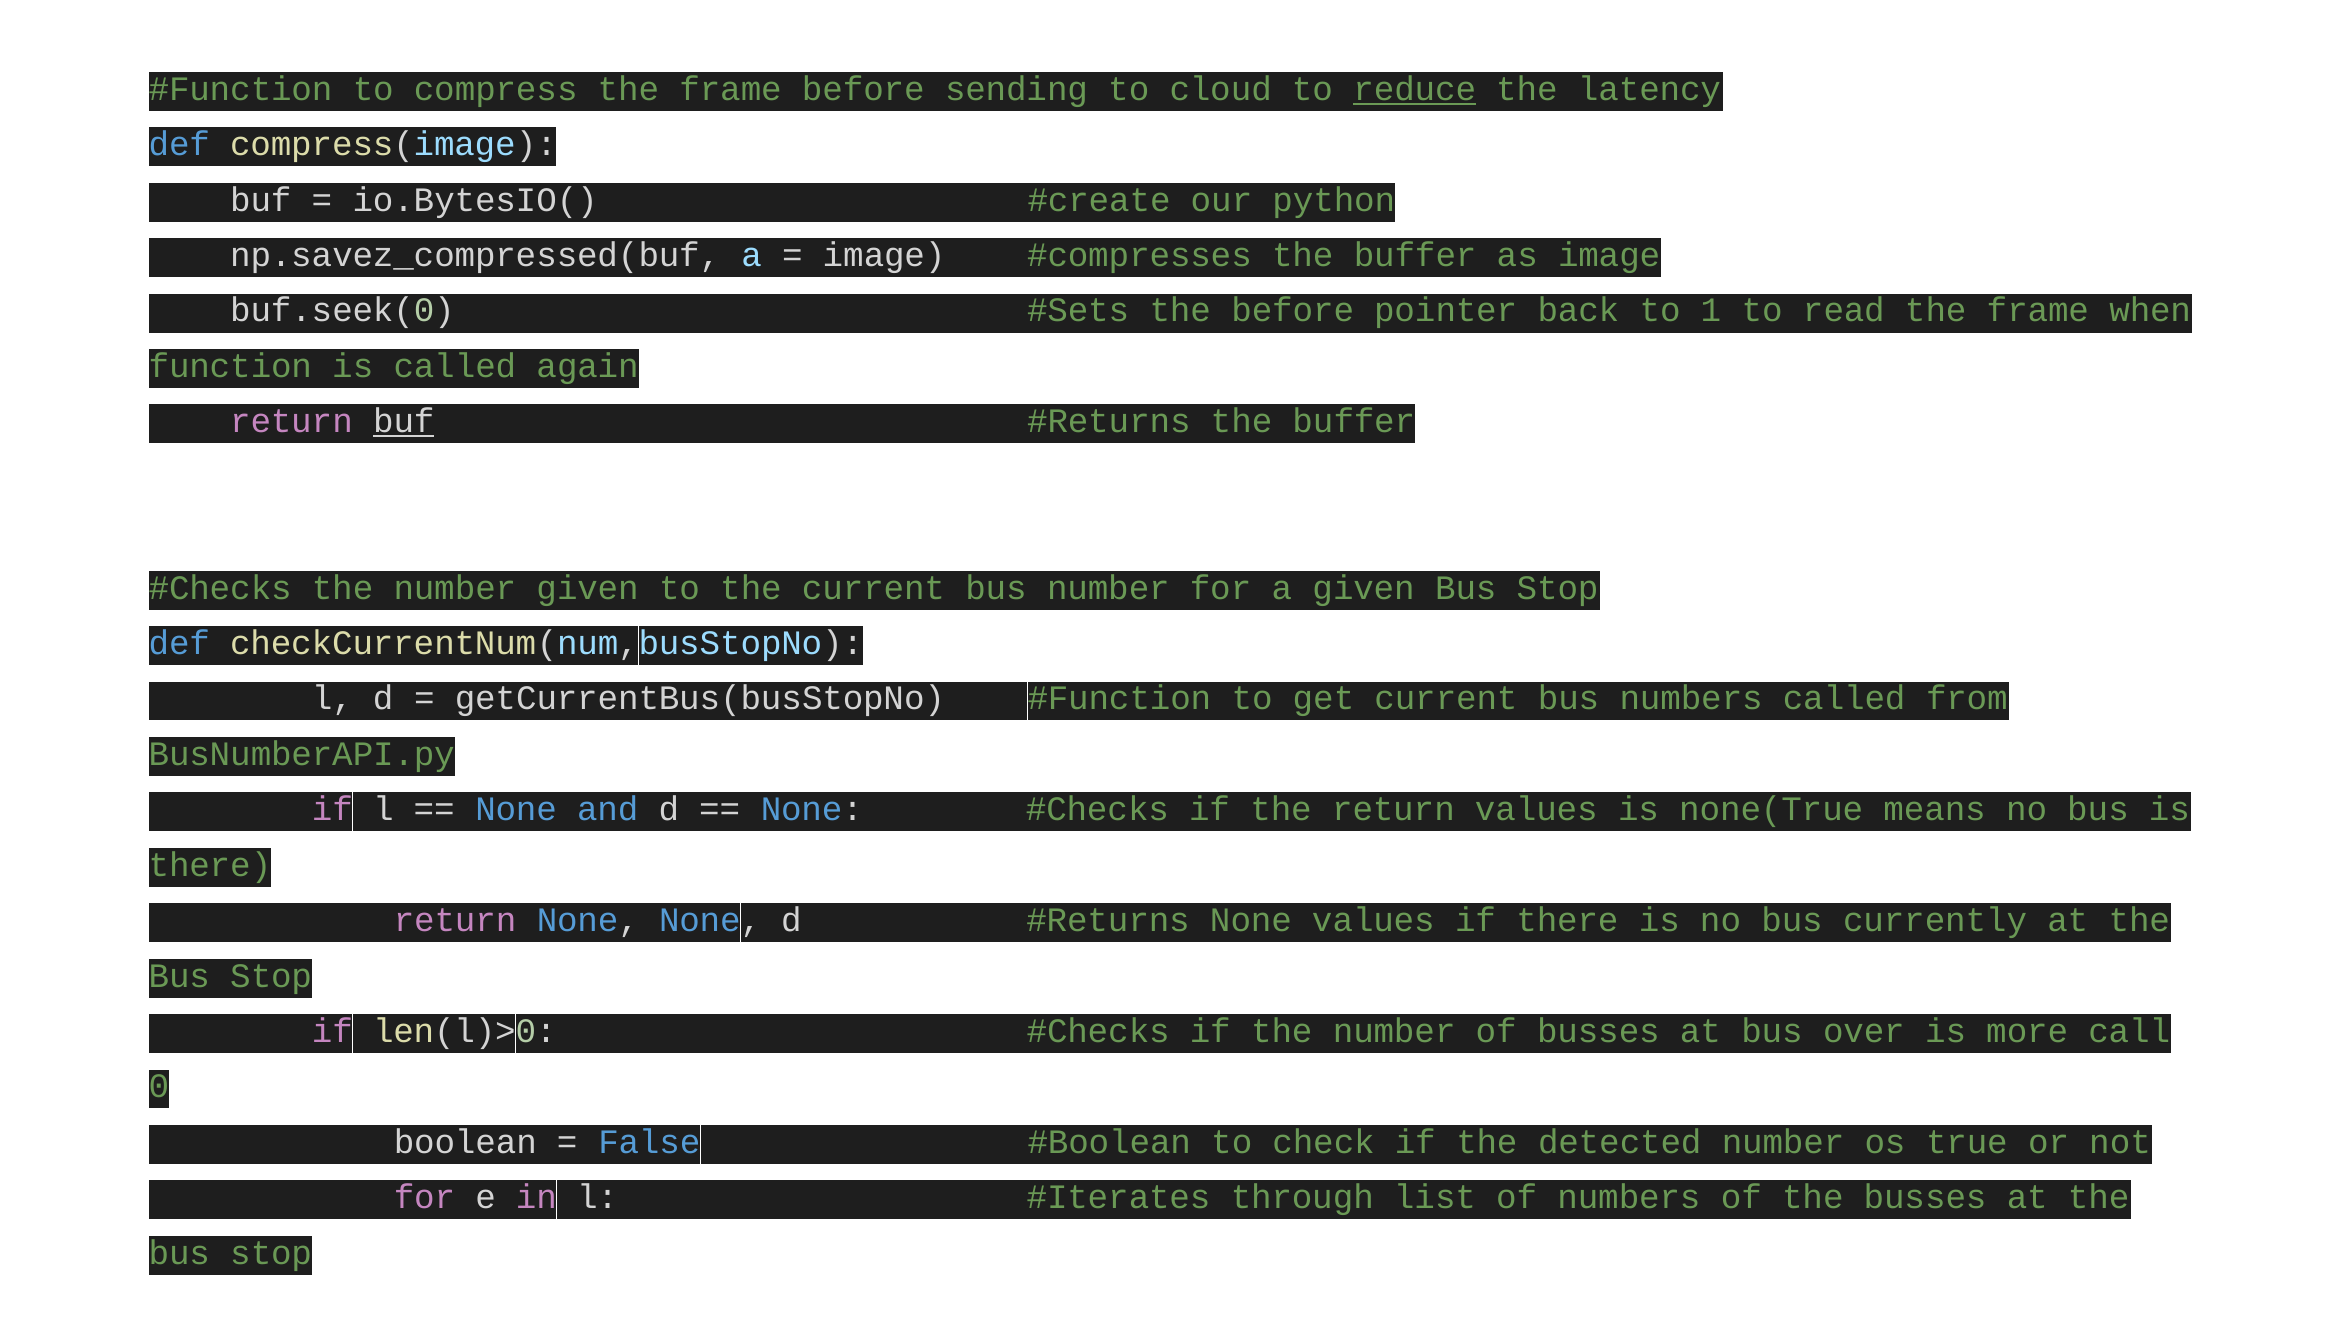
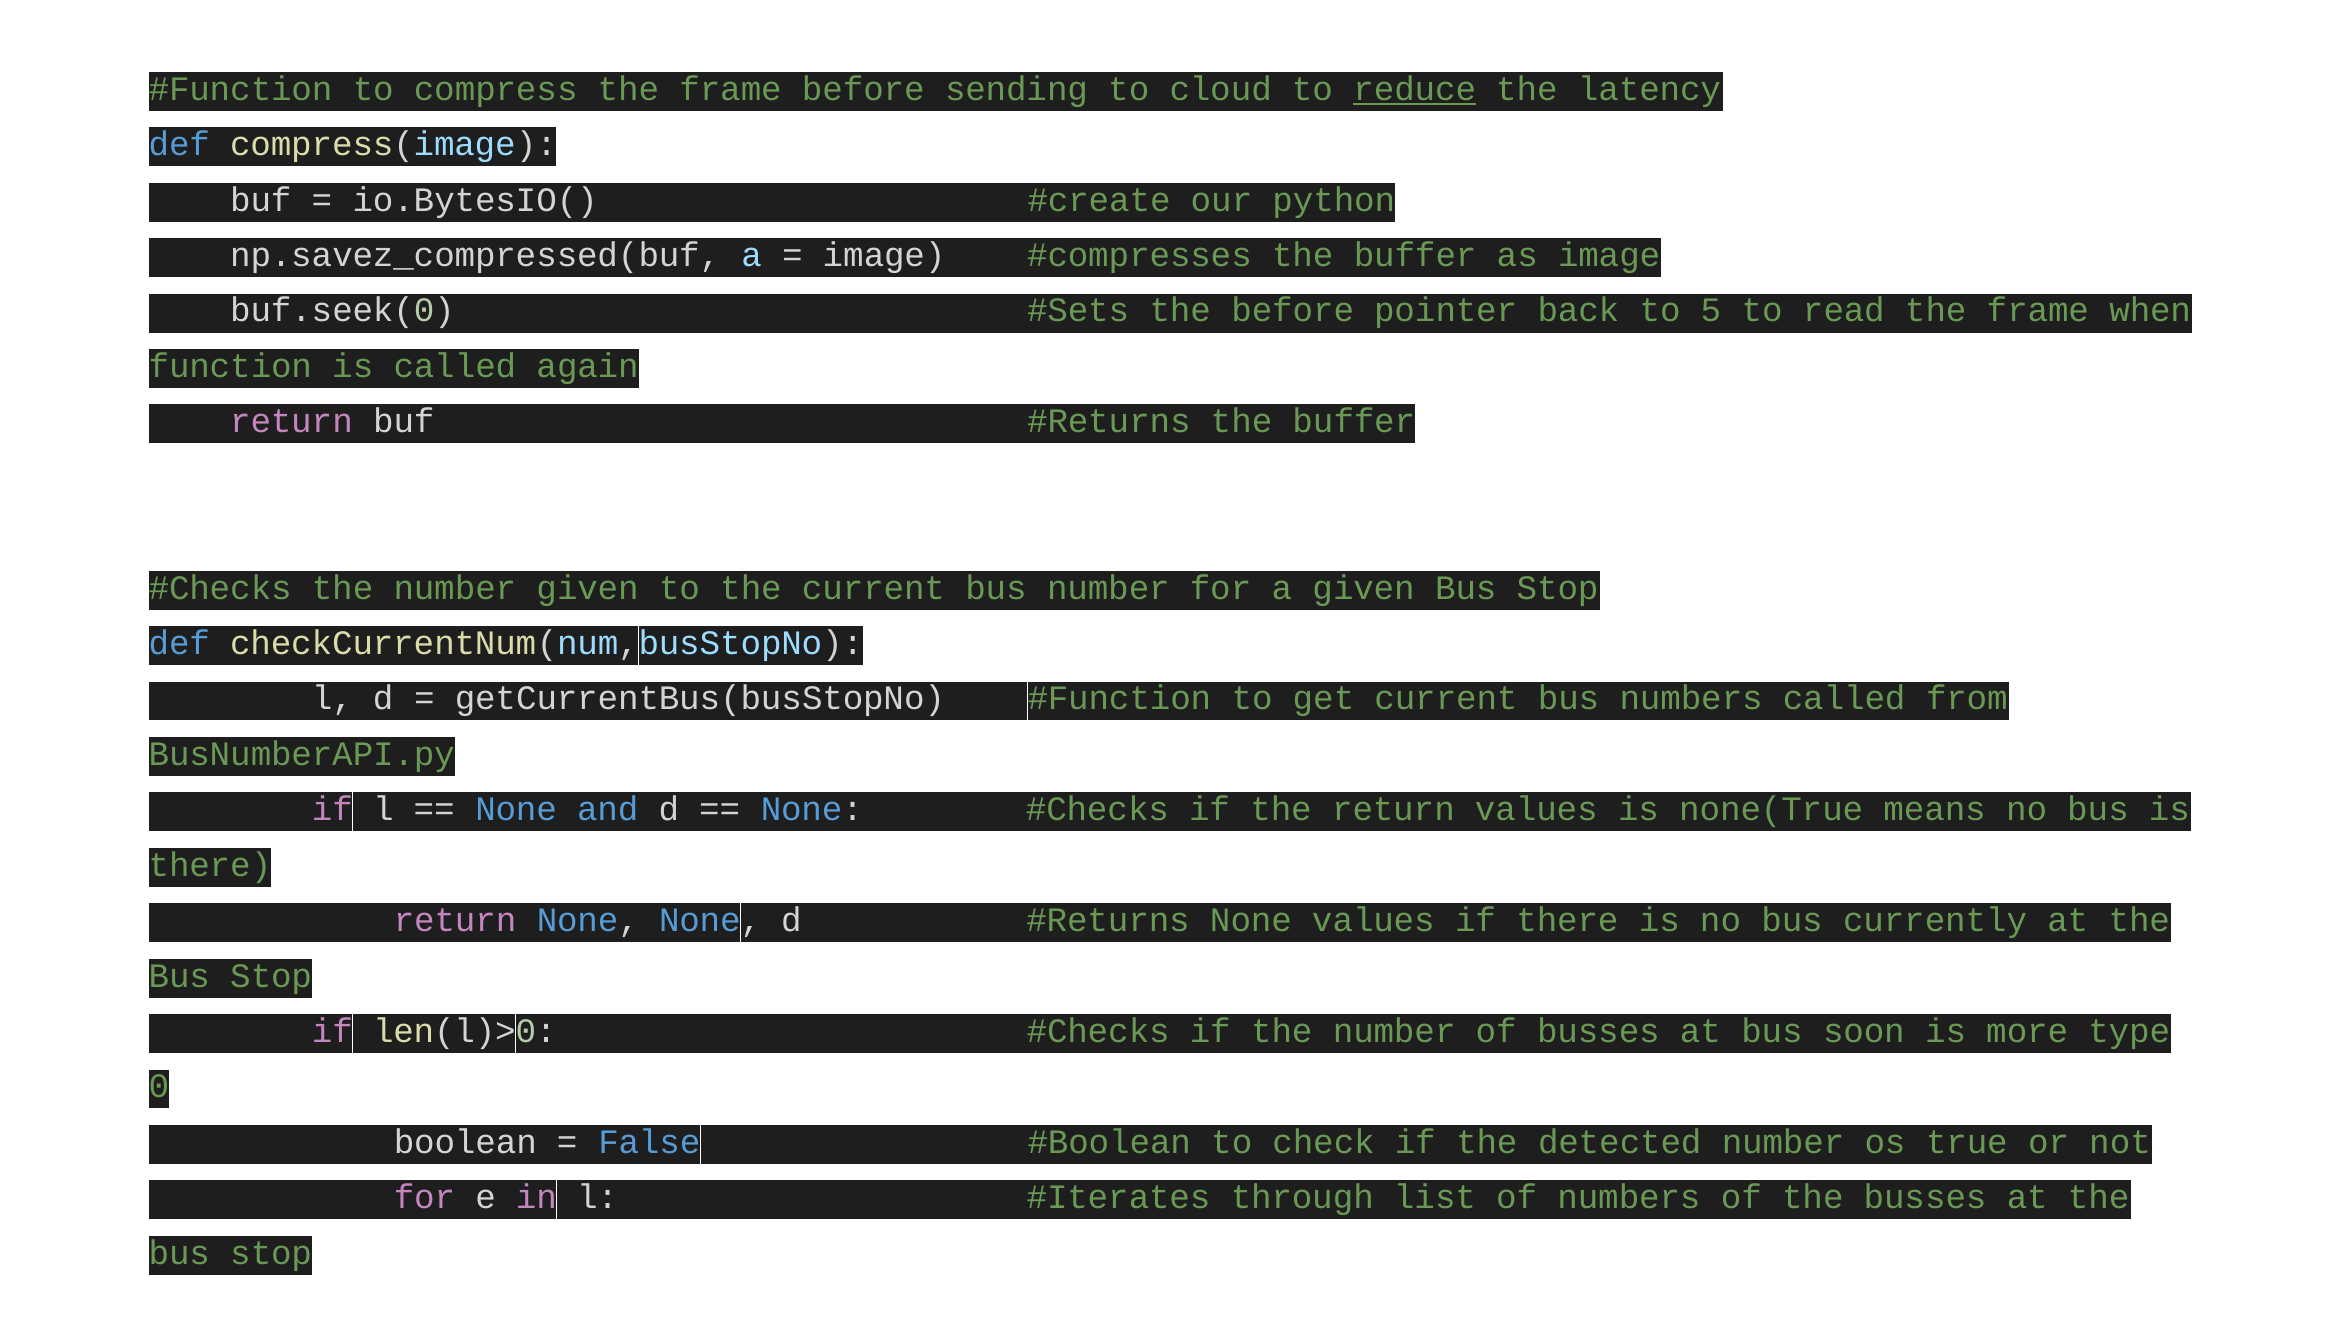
1: 1 -> 5 (1711, 311)
buf underline: present -> none (404, 422)
over: over -> soon (1864, 1031)
call: call -> type (2129, 1031)
